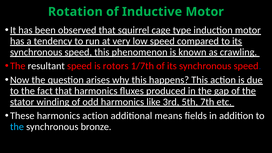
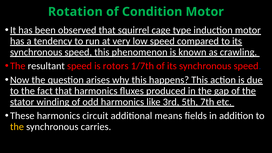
Inductive: Inductive -> Condition (152, 12)
harmonics action: action -> circuit (95, 116)
the colour: light blue -> yellow (17, 127)
bronze: bronze -> carries (96, 127)
